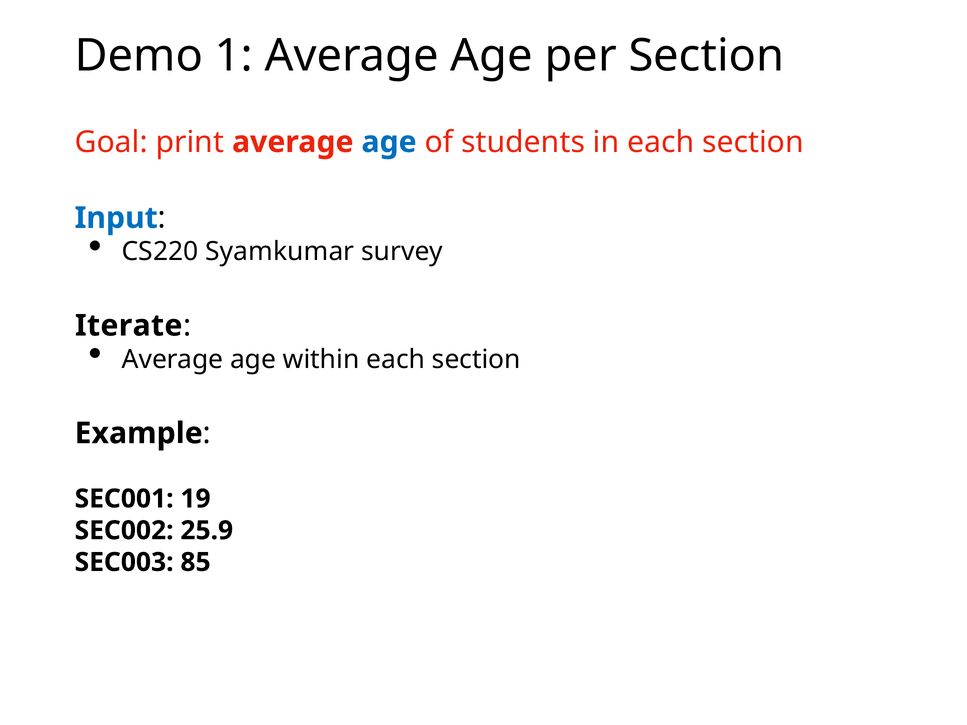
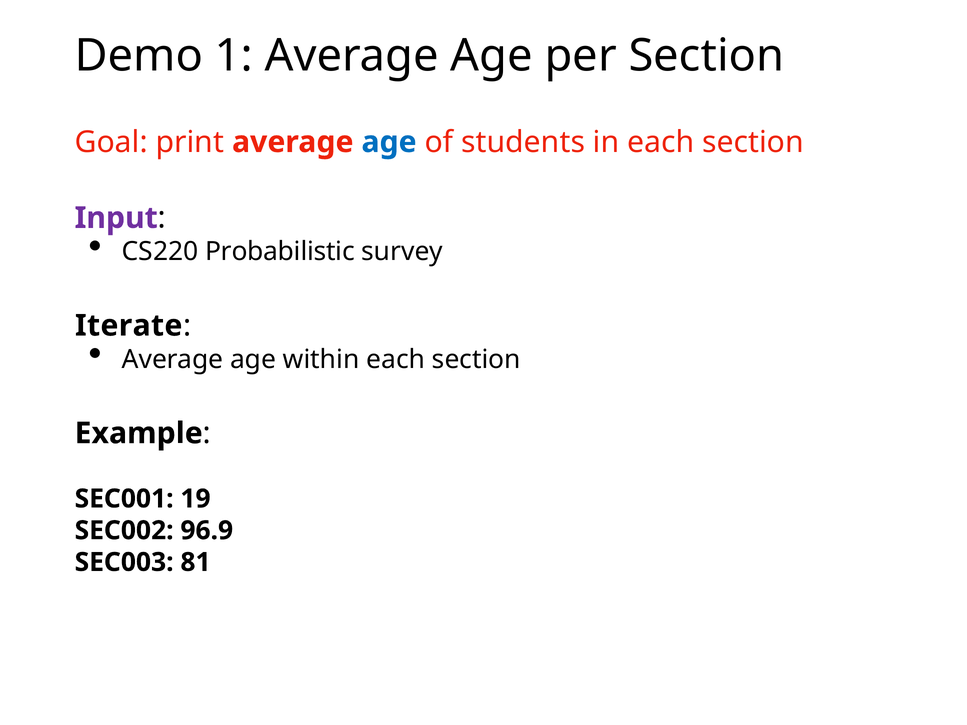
Input colour: blue -> purple (116, 218)
Syamkumar: Syamkumar -> Probabilistic (280, 252)
25.9: 25.9 -> 96.9 (207, 531)
85: 85 -> 81 (196, 562)
